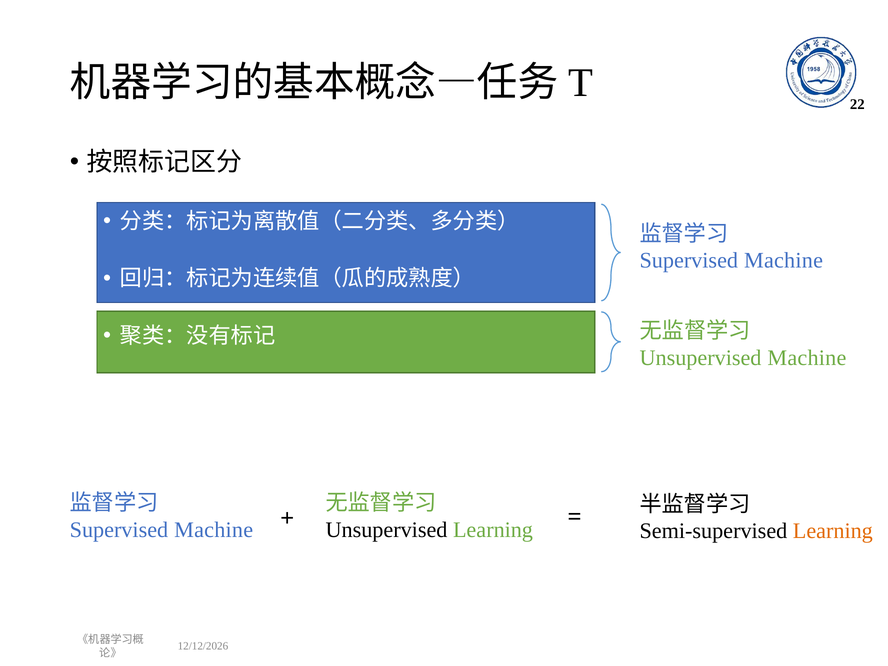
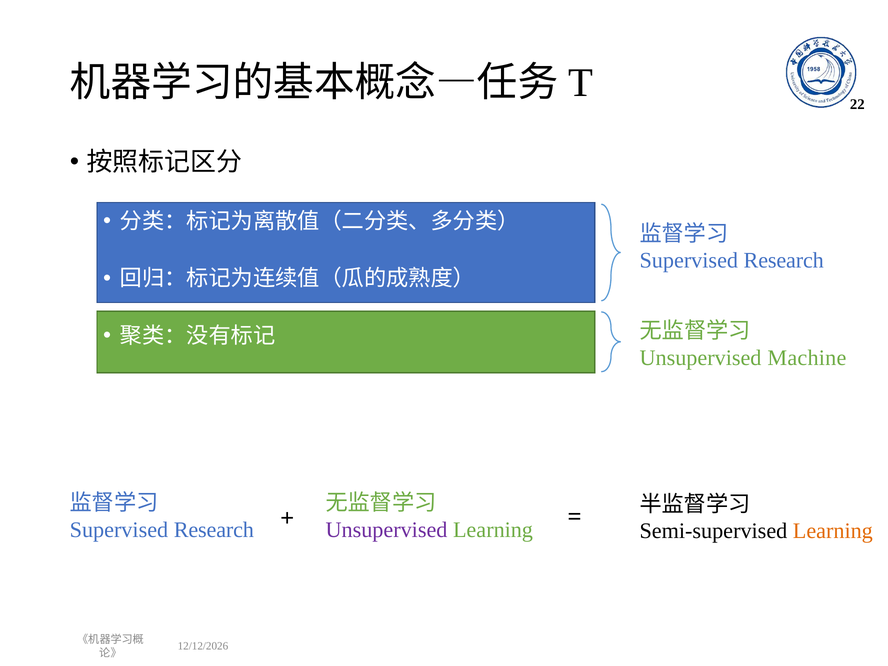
Machine: Machine -> Research (784, 261)
Machine: Machine -> Research (214, 530)
Unsupervised colour: black -> purple (386, 530)
